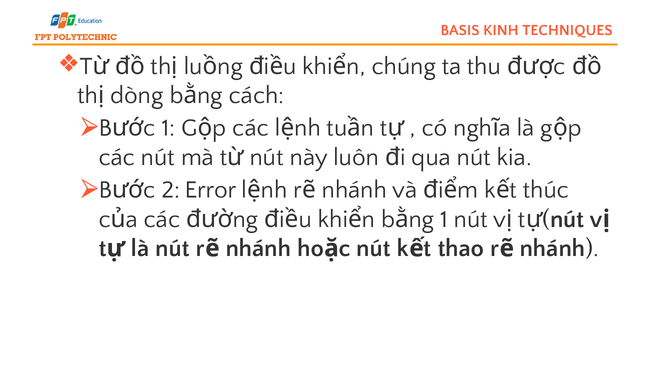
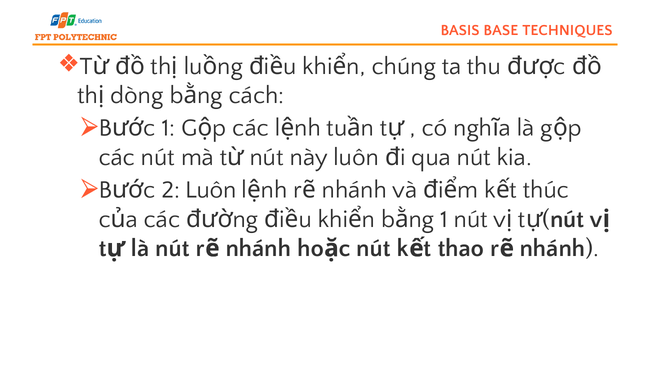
KINH: KINH -> BASE (501, 30)
2 Error: Error -> Luôn (211, 190)
